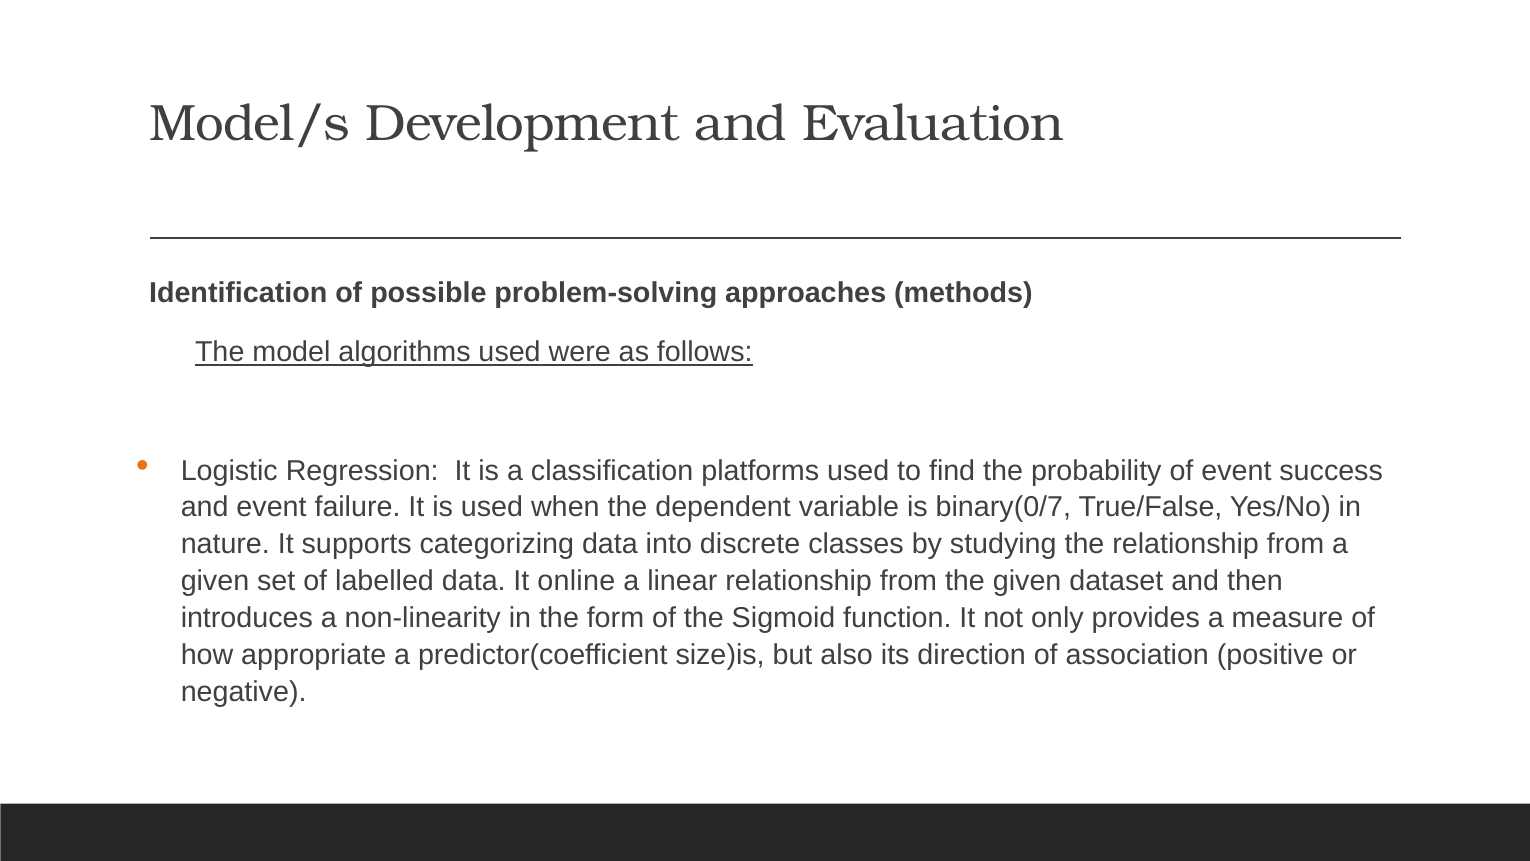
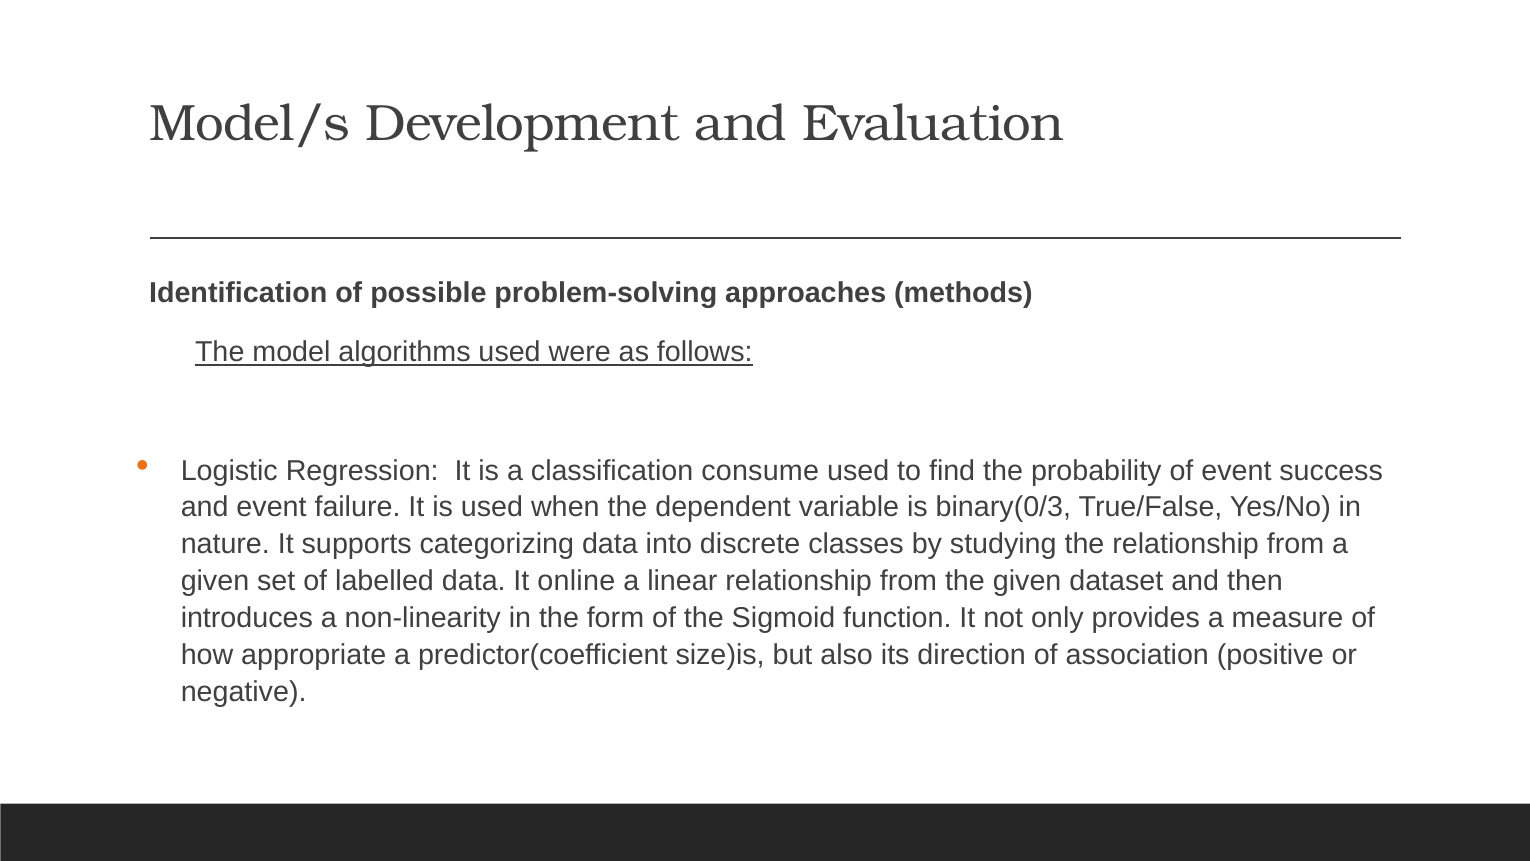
platforms: platforms -> consume (760, 470)
binary(0/7: binary(0/7 -> binary(0/3 (1003, 507)
